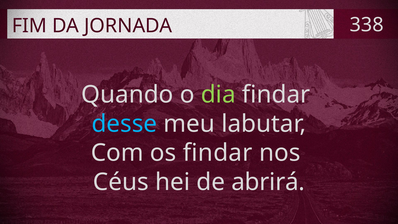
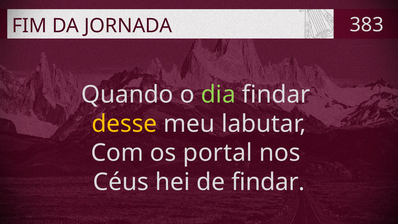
338: 338 -> 383 (367, 25)
desse colour: light blue -> yellow (124, 124)
os findar: findar -> portal (218, 153)
de abrirá: abrirá -> findar (268, 182)
